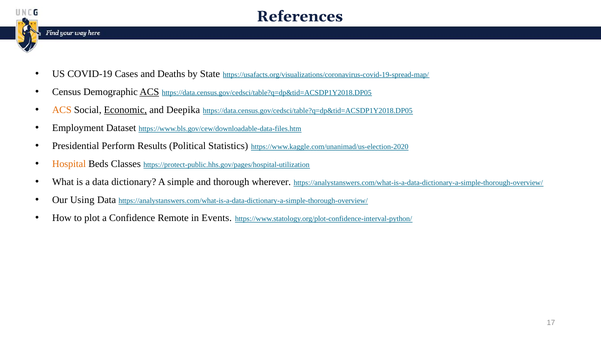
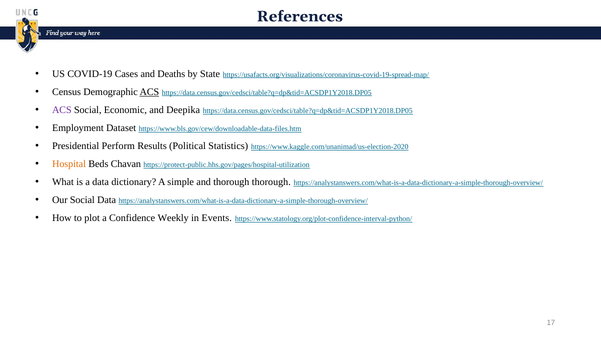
ACS colour: orange -> purple (62, 110)
Economic underline: present -> none (125, 110)
Classes: Classes -> Chavan (126, 164)
thorough wherever: wherever -> thorough (271, 182)
Our Using: Using -> Social (82, 200)
Remote: Remote -> Weekly (173, 218)
